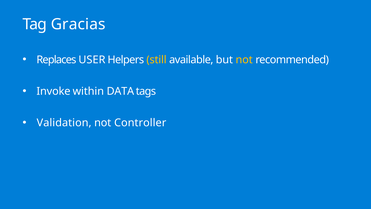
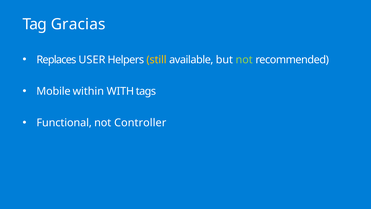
not colour: yellow -> light green (244, 60)
Invoke: Invoke -> Mobile (54, 91)
DATA: DATA -> WITH (120, 91)
Validation: Validation -> Functional (64, 123)
